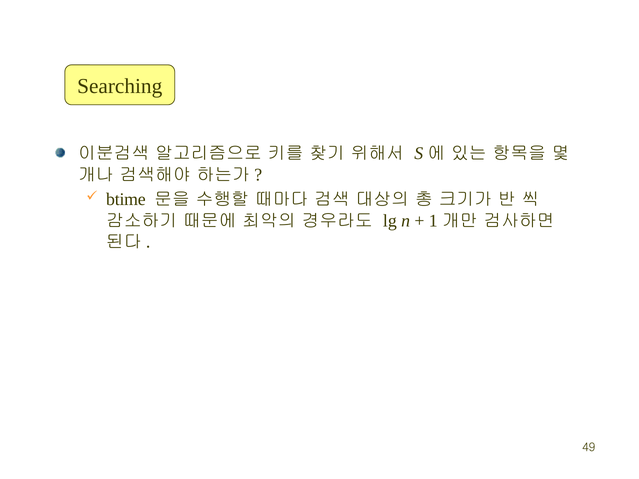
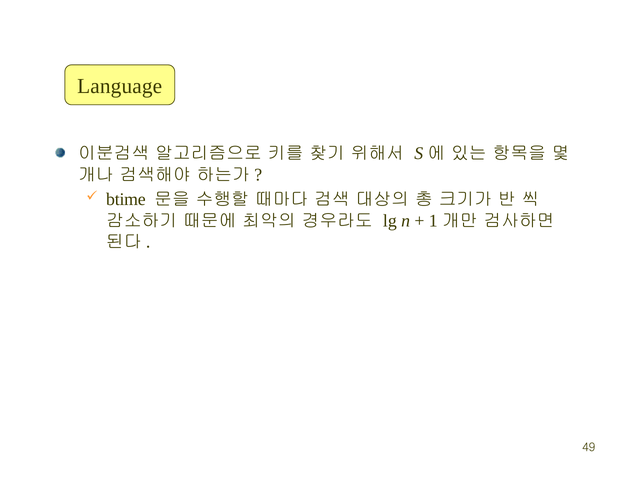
Searching: Searching -> Language (120, 86)
